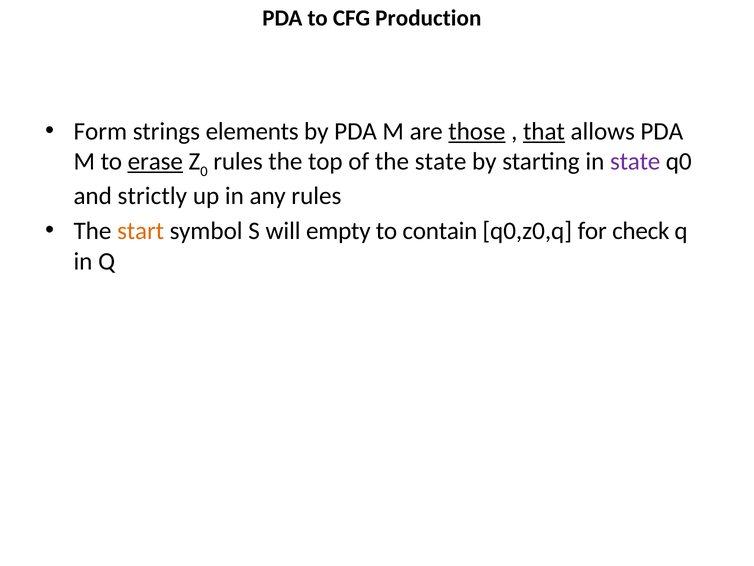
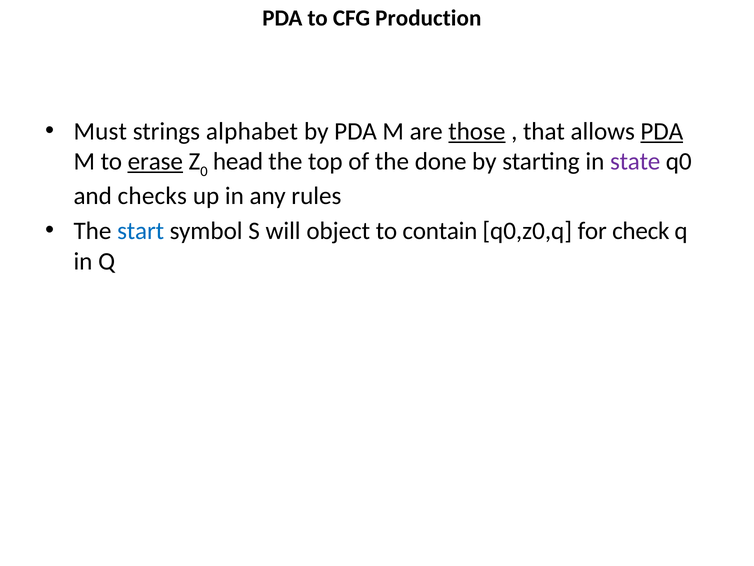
Form: Form -> Must (100, 131)
elements: elements -> alphabet (252, 131)
that underline: present -> none (544, 131)
PDA underline: none -> present (662, 131)
rules: rules -> head (238, 161)
the state: state -> done (441, 161)
strictly: strictly -> checks (152, 196)
start colour: orange -> blue (141, 231)
empty: empty -> object (338, 231)
